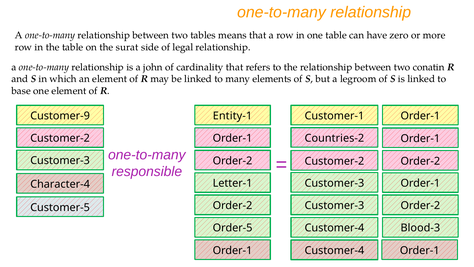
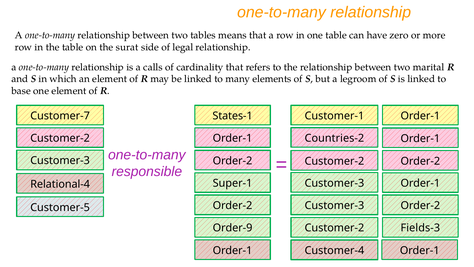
john: john -> calls (153, 67)
conatin: conatin -> marital (429, 67)
Customer-9: Customer-9 -> Customer-7 (60, 116)
Entity-1: Entity-1 -> States-1 (233, 116)
Letter-1: Letter-1 -> Super-1 (233, 183)
Character-4: Character-4 -> Relational-4 (60, 184)
Order-5: Order-5 -> Order-9 (233, 228)
Customer-4: Customer-4 -> Customer-2 (334, 228)
Blood-3: Blood-3 -> Fields-3 (420, 228)
